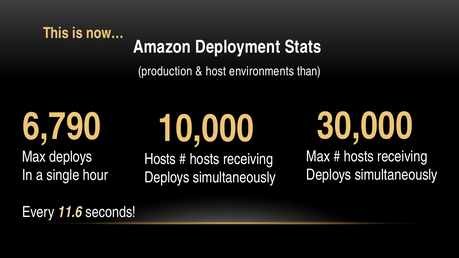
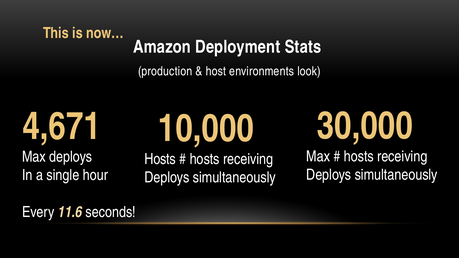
than: than -> look (309, 72)
6,790: 6,790 -> 4,671 (62, 127)
